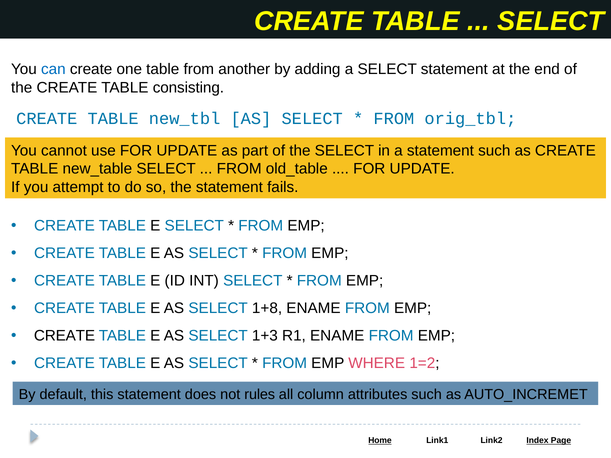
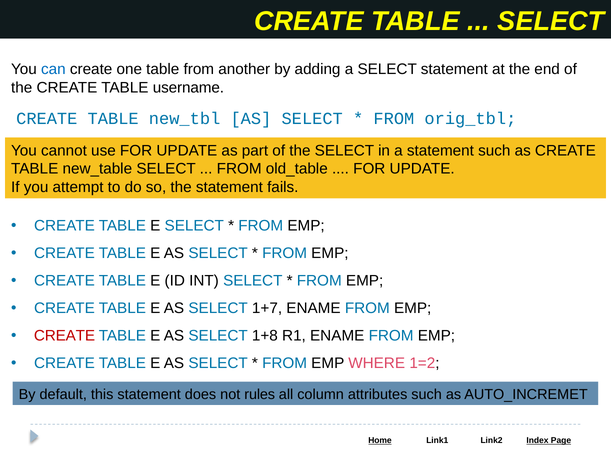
consisting: consisting -> username (188, 88)
1+8: 1+8 -> 1+7 (267, 309)
CREATE colour: black -> red (65, 336)
1+3: 1+3 -> 1+8 (265, 336)
